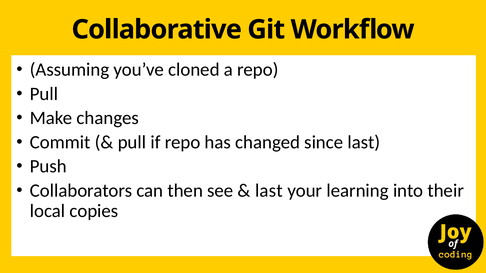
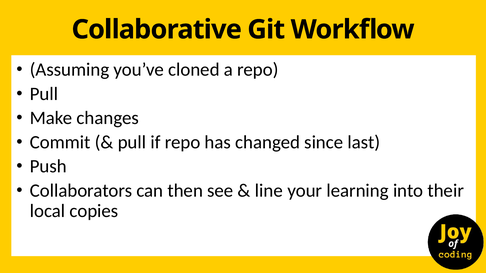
last: last -> line (269, 191)
